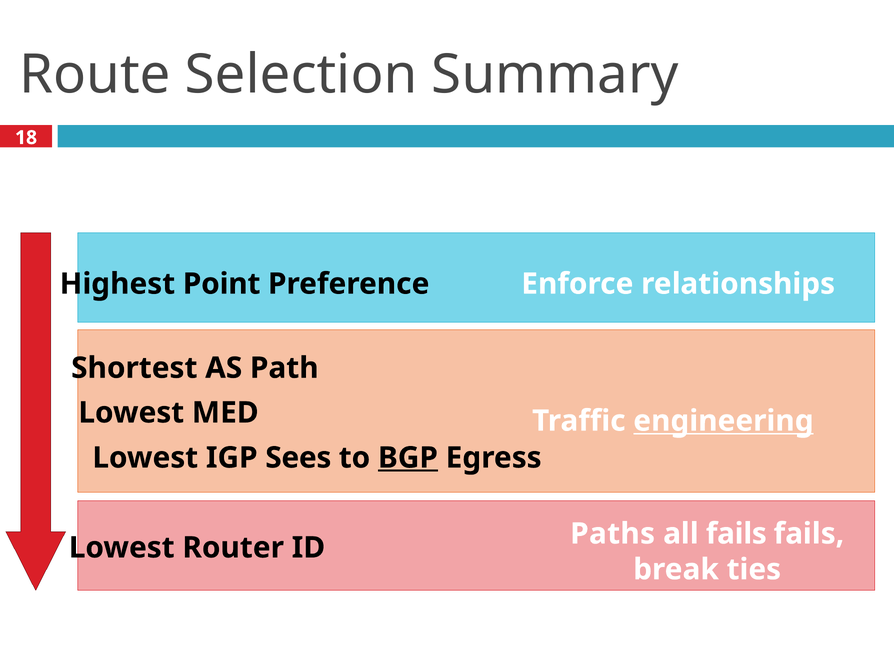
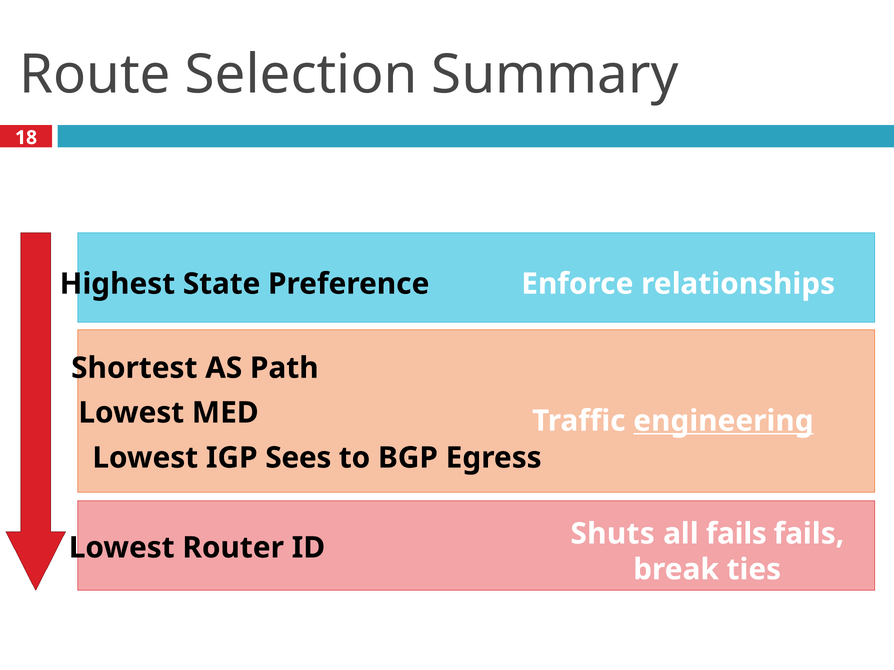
Point: Point -> State (222, 284)
BGP underline: present -> none (408, 458)
Paths: Paths -> Shuts (613, 534)
